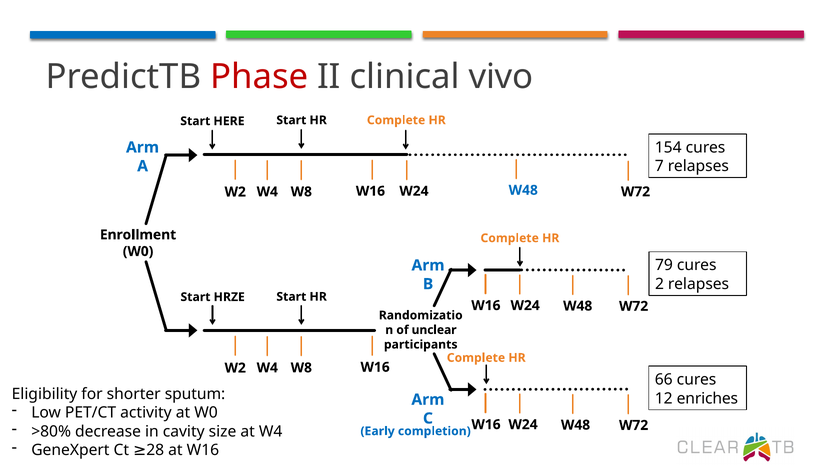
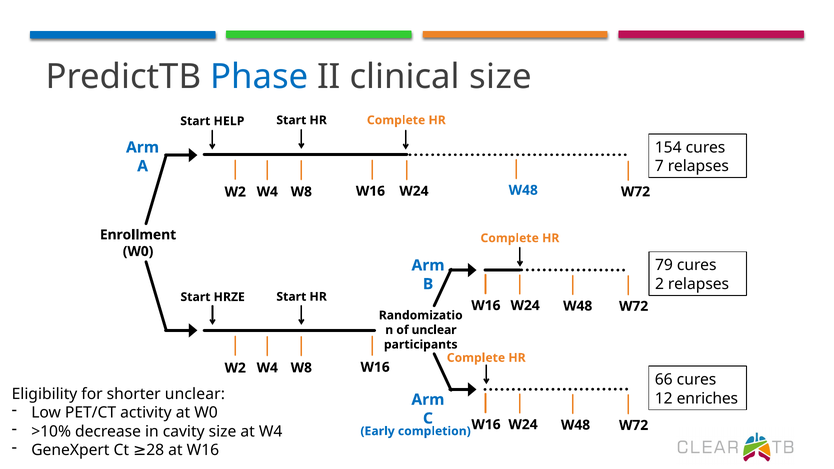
Phase colour: red -> blue (259, 77)
clinical vivo: vivo -> size (501, 77)
HERE: HERE -> HELP (229, 121)
shorter sputum: sputum -> unclear (195, 394)
>80%: >80% -> >10% (51, 432)
